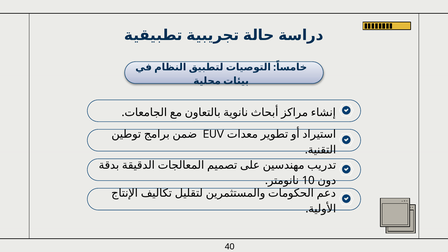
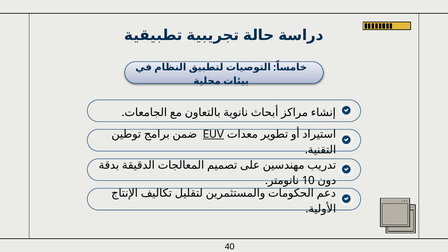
EUV underline: none -> present (214, 134)
